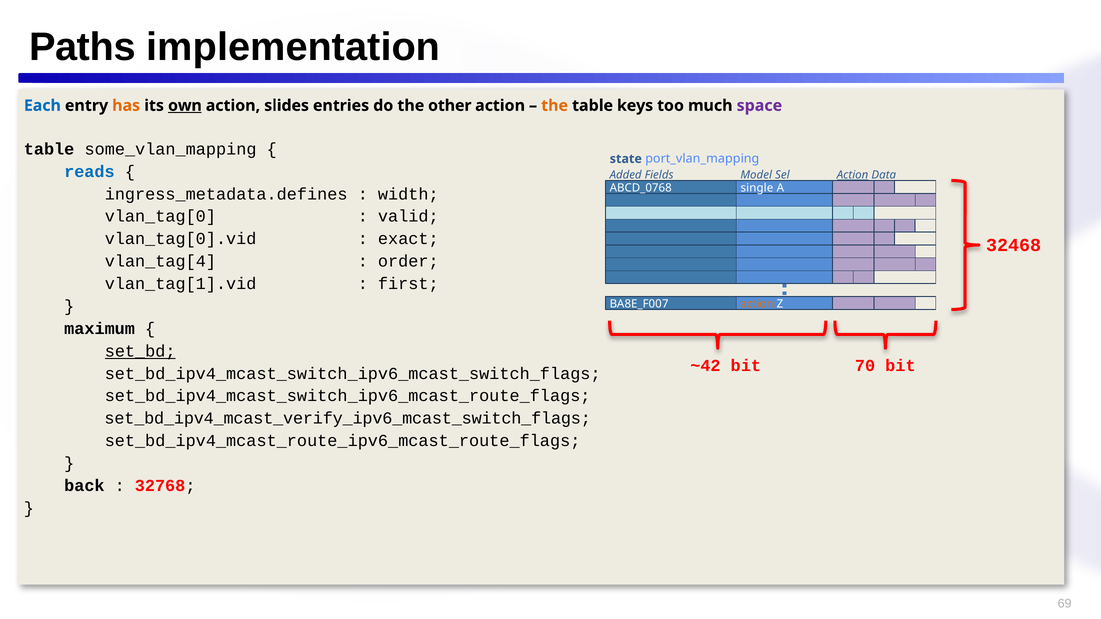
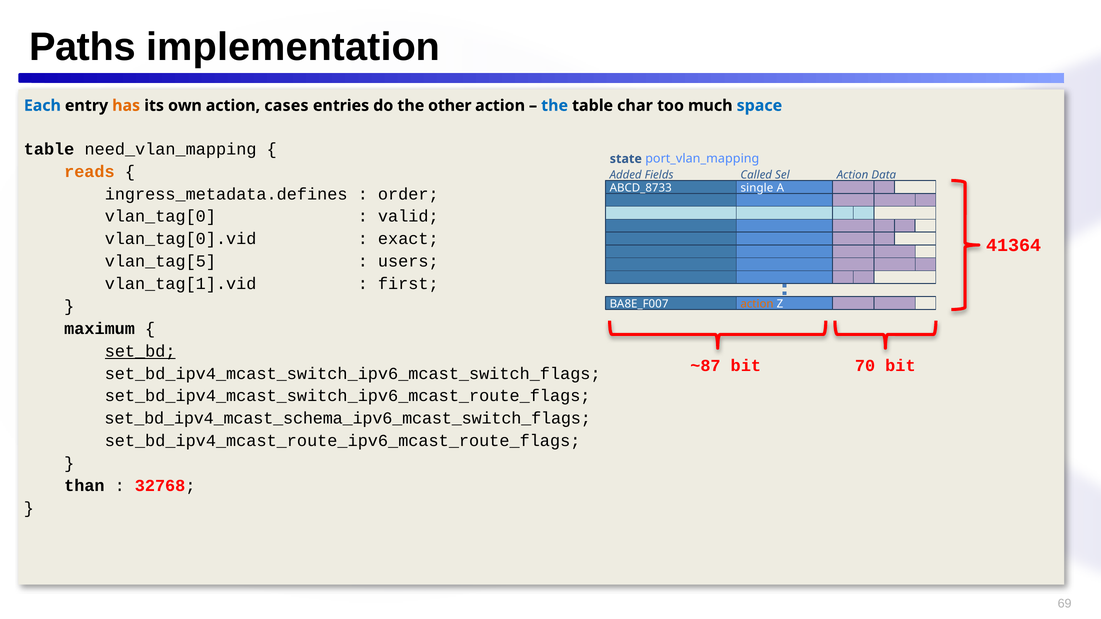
own underline: present -> none (185, 106)
slides: slides -> cases (286, 106)
the colour: orange -> blue (555, 106)
keys: keys -> char (635, 106)
space colour: purple -> blue (759, 106)
some_vlan_mapping: some_vlan_mapping -> need_vlan_mapping (171, 149)
reads colour: blue -> orange (89, 172)
Model: Model -> Called (756, 175)
Action underline: present -> none (853, 175)
ABCD_0768: ABCD_0768 -> ABCD_8733 (641, 188)
width: width -> order (408, 194)
32468: 32468 -> 41364 (1014, 245)
vlan_tag[4: vlan_tag[4 -> vlan_tag[5 (160, 261)
order: order -> users (408, 261)
~42: ~42 -> ~87 (705, 366)
set_bd_ipv4_mcast_verify_ipv6_mcast_switch_flags: set_bd_ipv4_mcast_verify_ipv6_mcast_switch_flags -> set_bd_ipv4_mcast_schema_ipv6_mcast_switch_flags (348, 419)
back: back -> than (84, 486)
